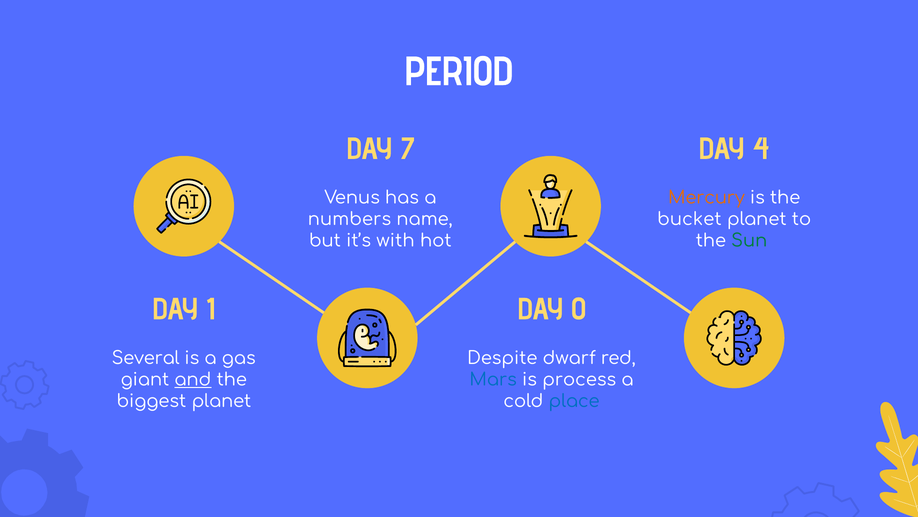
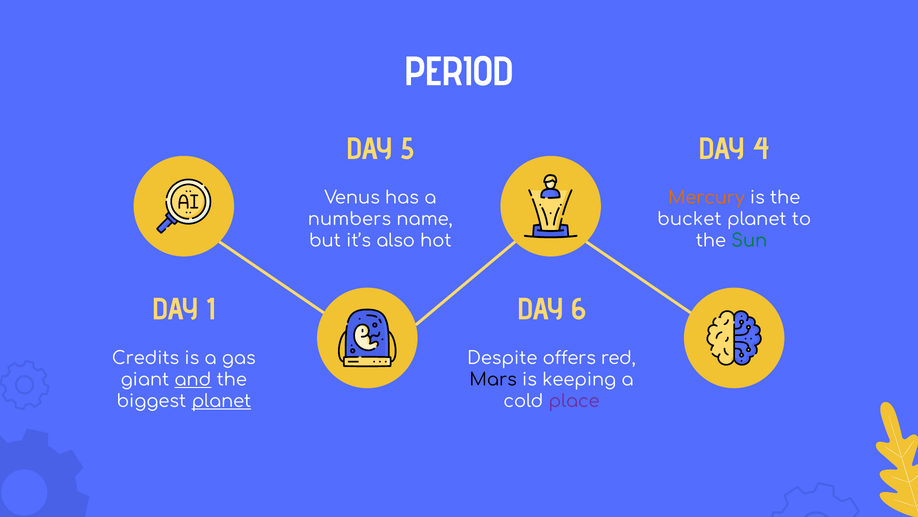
7: 7 -> 5 (407, 149)
with: with -> also (396, 240)
0: 0 -> 6 (579, 309)
Several: Several -> Credits (146, 358)
dwarf: dwarf -> offers (569, 358)
Mars colour: blue -> black (493, 379)
process: process -> keeping (579, 379)
planet underline: none -> present (221, 401)
place colour: blue -> purple (574, 401)
